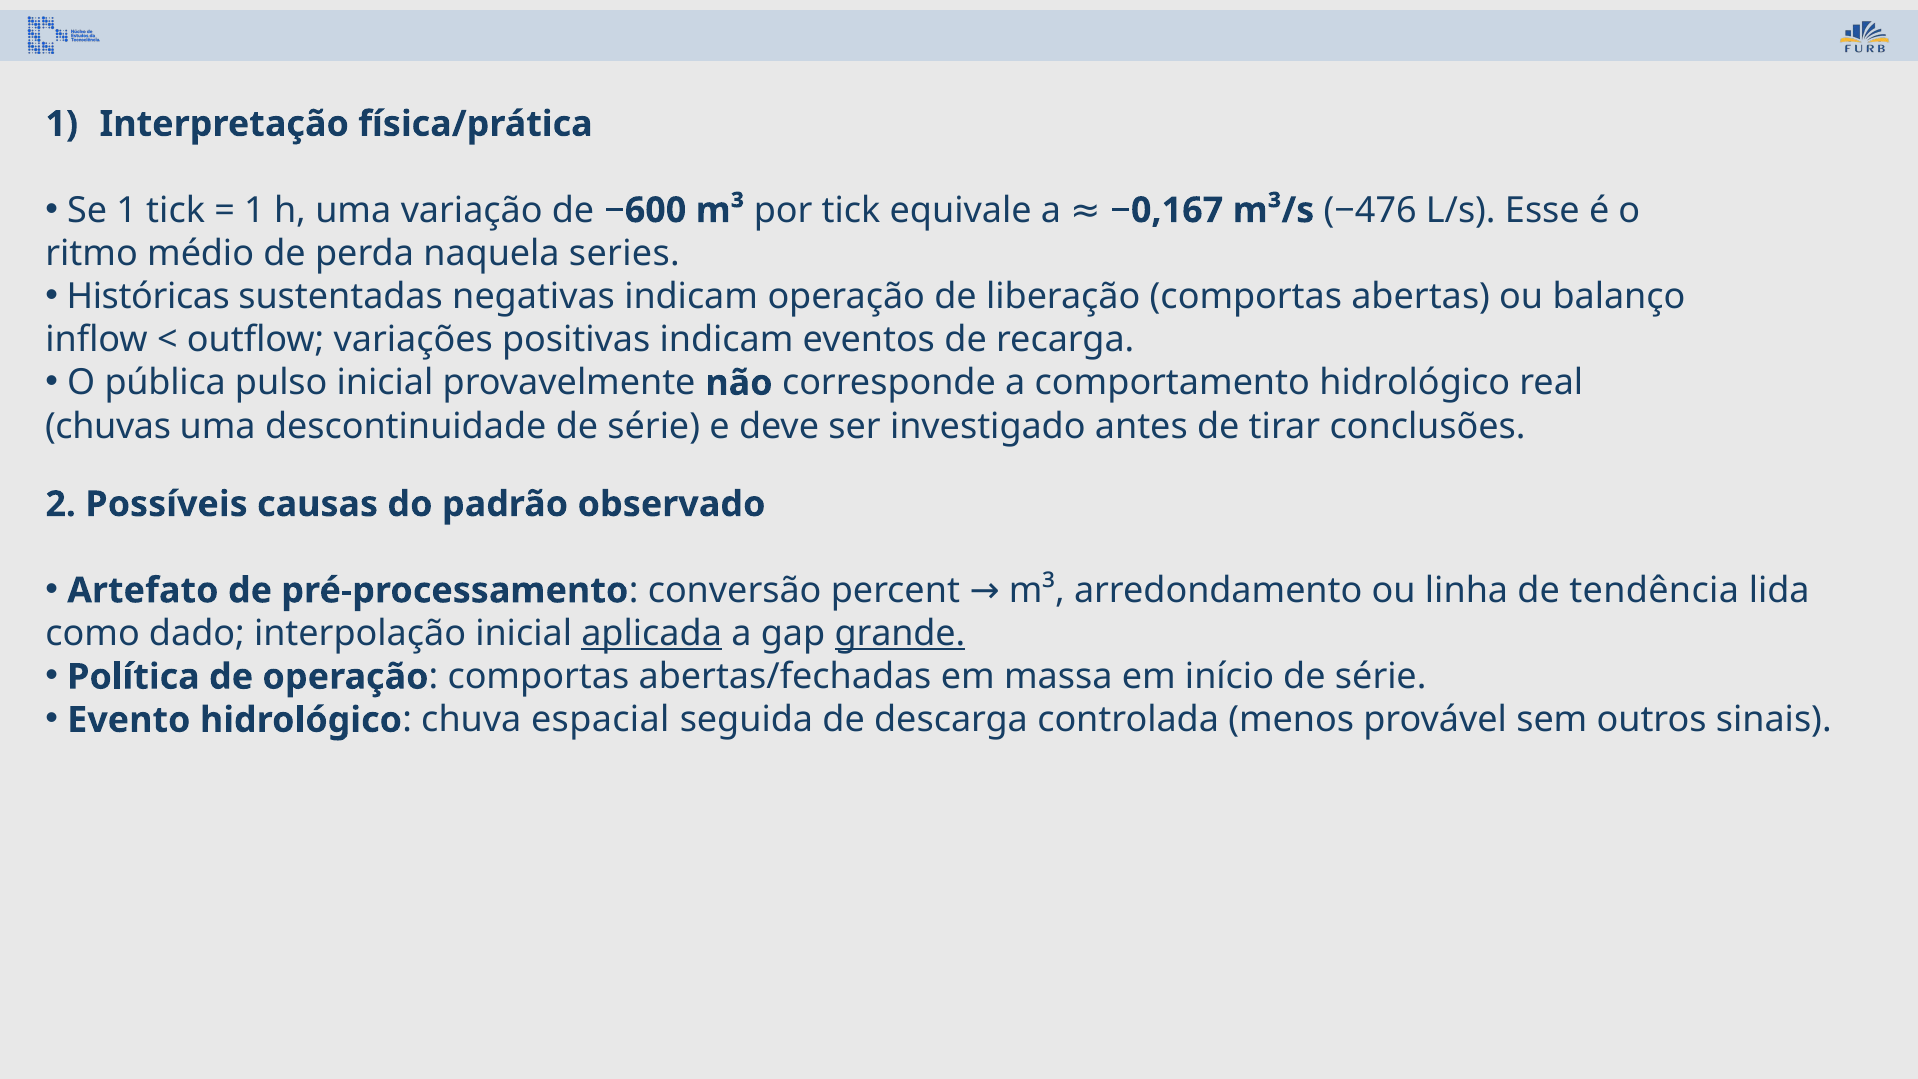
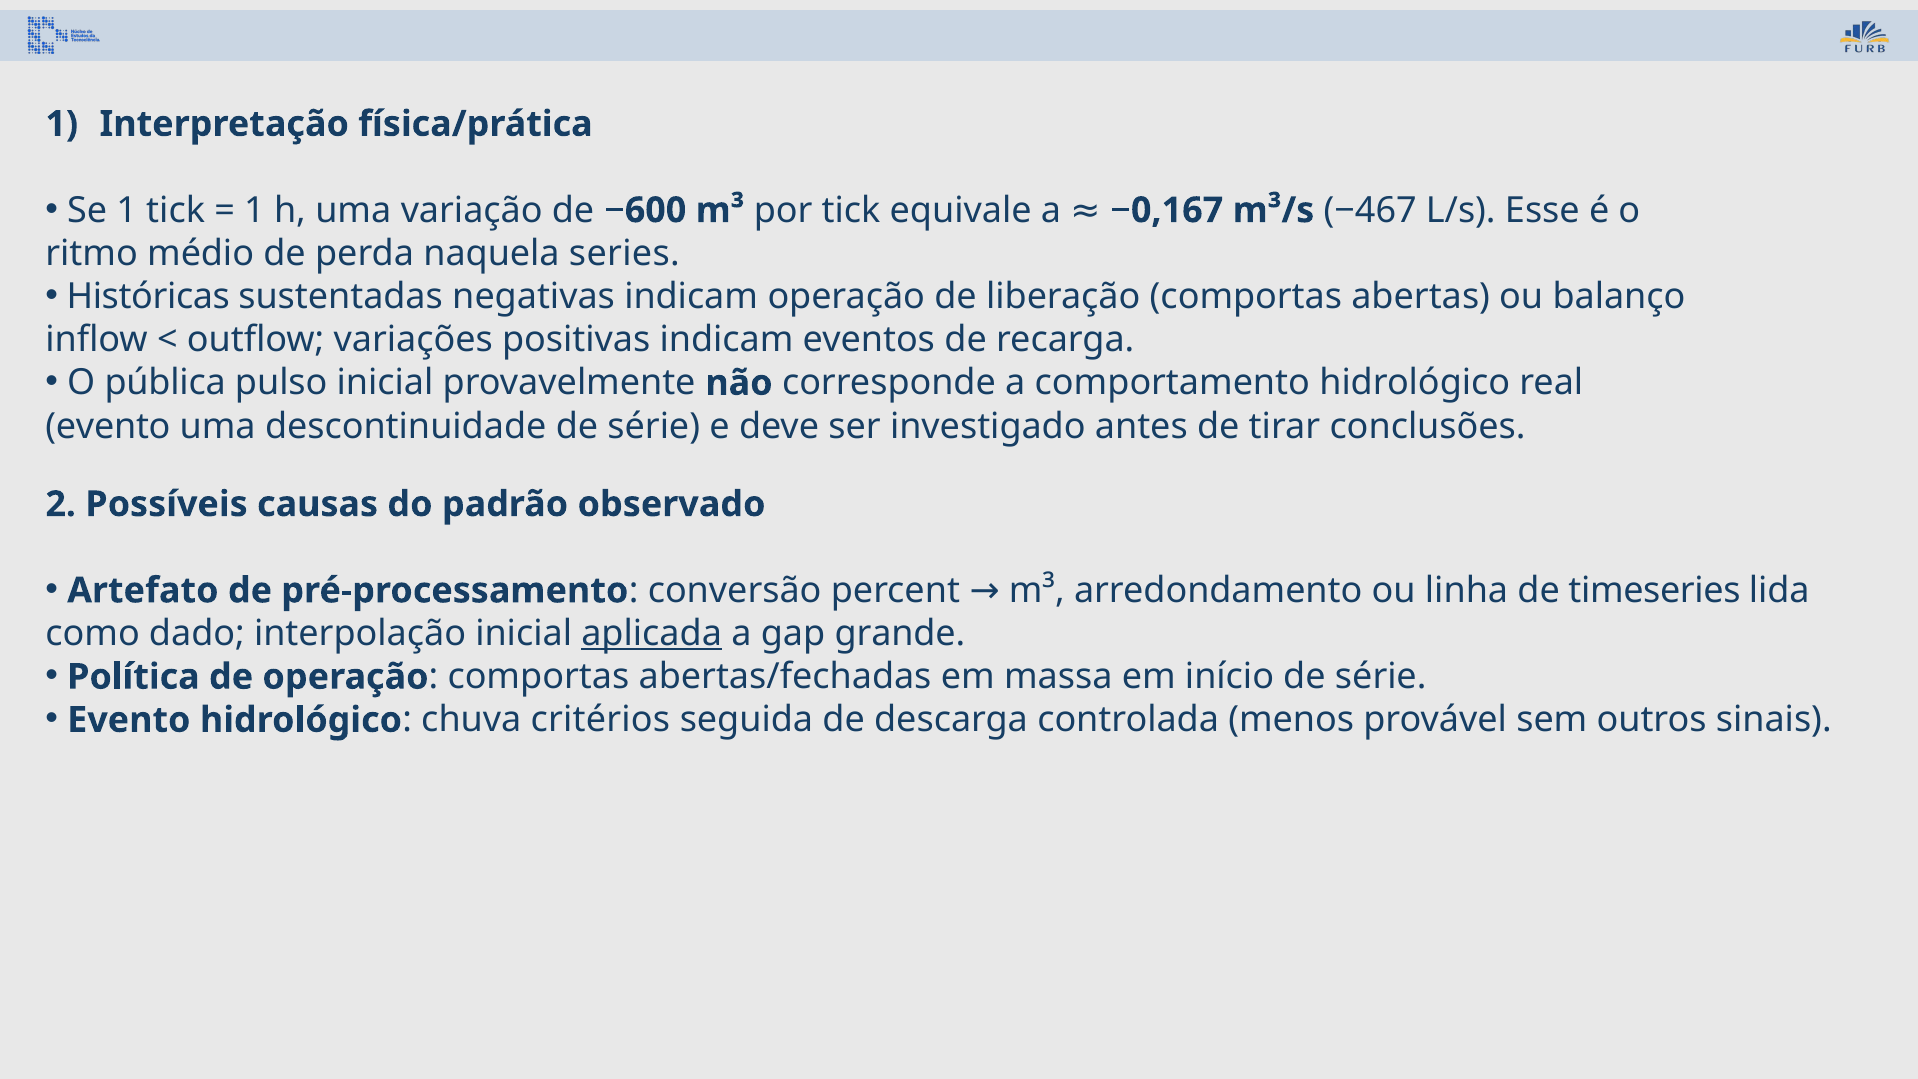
−476: −476 -> −467 (1370, 210)
chuvas: chuvas -> evento (108, 426)
tendência: tendência -> timeseries (1655, 590)
grande underline: present -> none (900, 634)
espacial: espacial -> critérios (600, 720)
